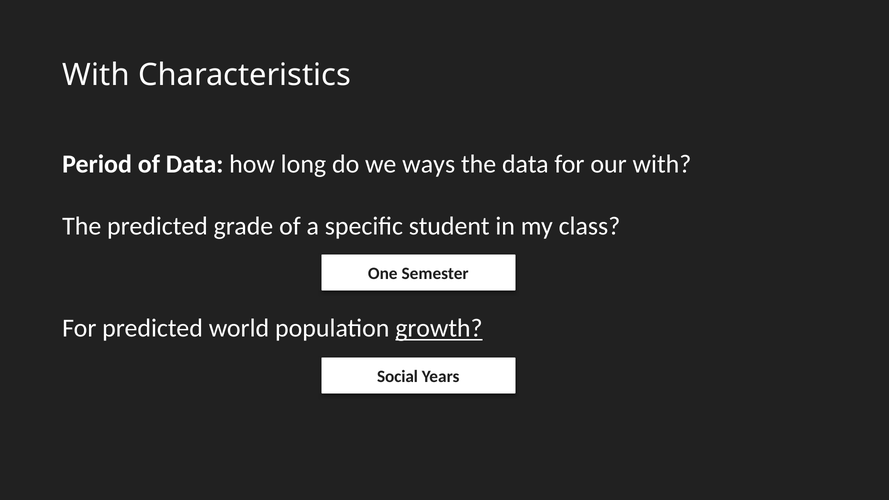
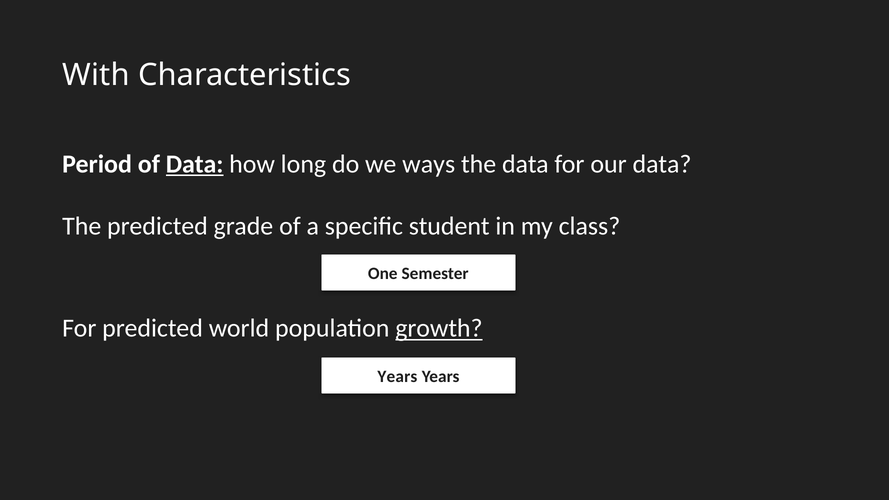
Data underline: none -> present (195, 164)
our with: with -> data (662, 164)
Social: Social -> Years (397, 377)
